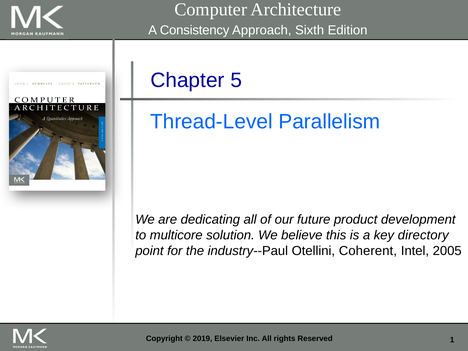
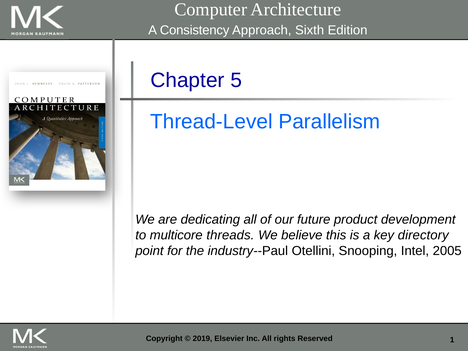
solution: solution -> threads (230, 235)
Coherent: Coherent -> Snooping (368, 251)
